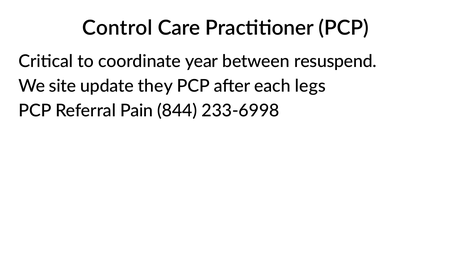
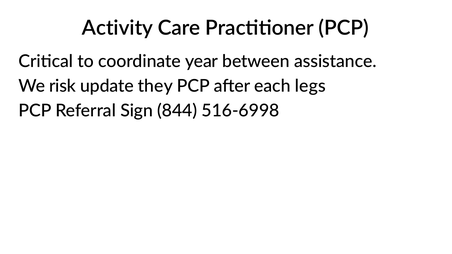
Control: Control -> Activity (117, 28)
resuspend: resuspend -> assistance (335, 62)
site: site -> risk (62, 86)
Pain: Pain -> Sign (137, 111)
233-6998: 233-6998 -> 516-6998 (240, 111)
